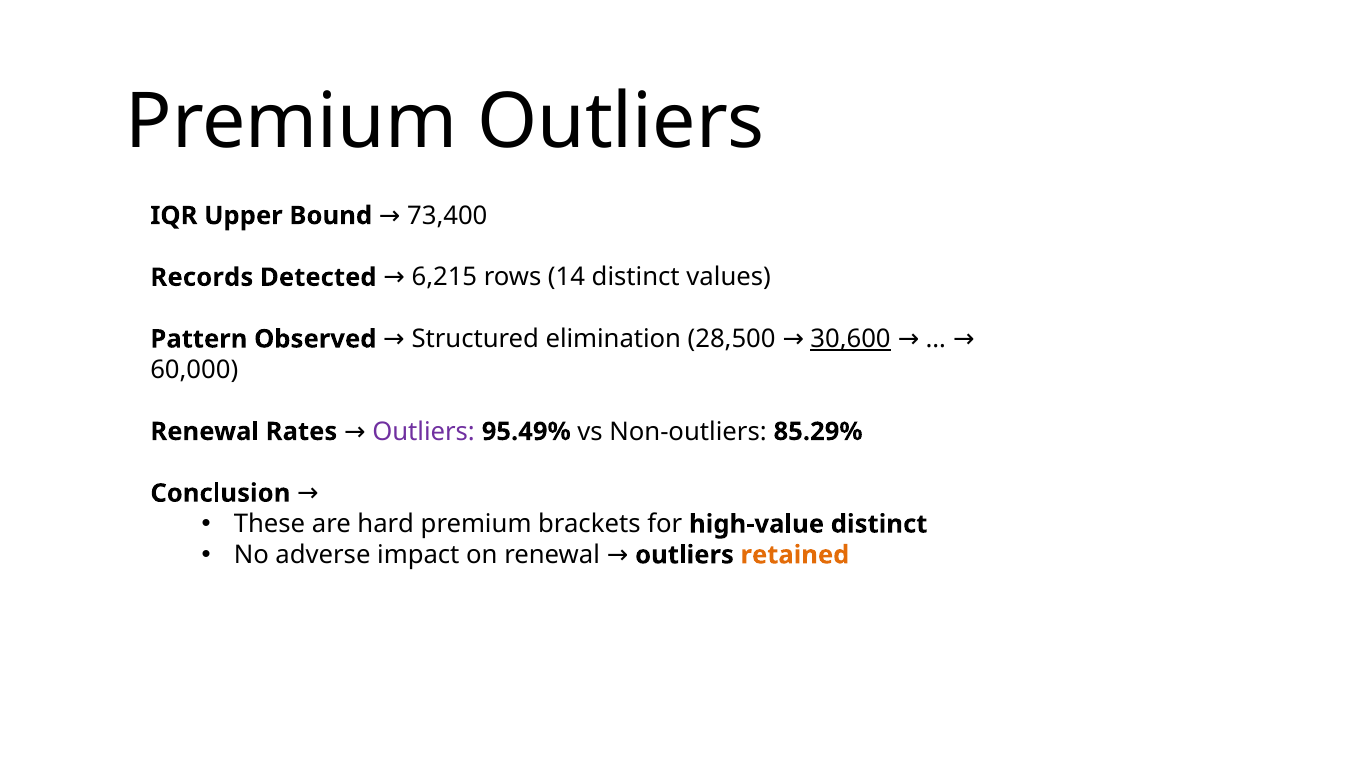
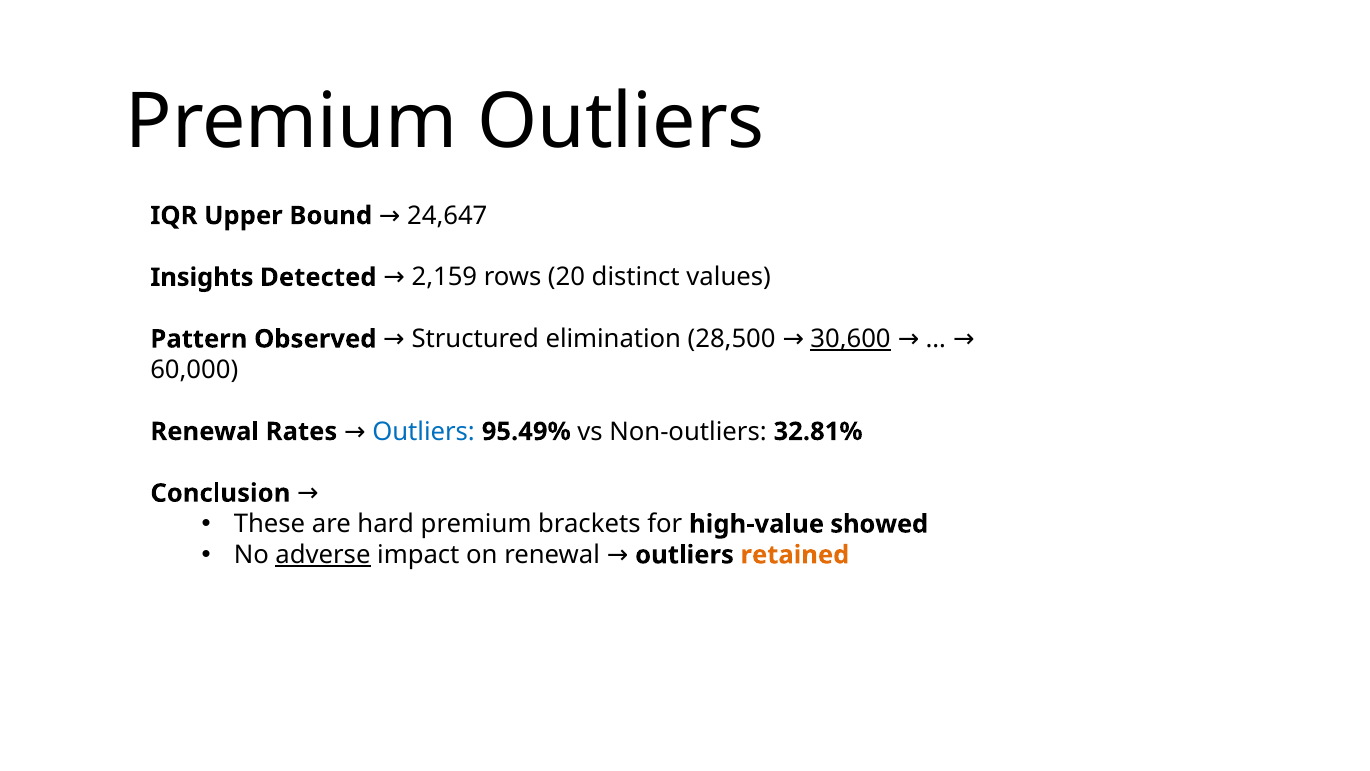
73,400: 73,400 -> 24,647 (447, 216)
Records: Records -> Insights (202, 277)
6,215: 6,215 -> 2,159 (444, 277)
14: 14 -> 20 (567, 277)
85.29%: 85.29% -> 32.81% (818, 431)
Outliers colour: purple -> blue (424, 431)
high-value distinct: distinct -> showed (879, 524)
adverse underline: none -> present (323, 555)
